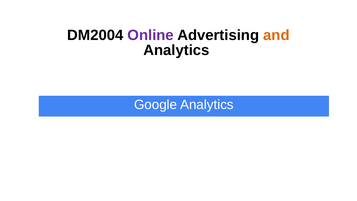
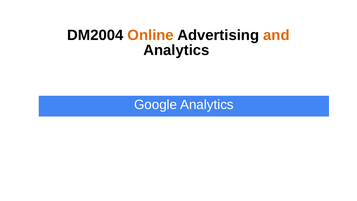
Online colour: purple -> orange (151, 35)
